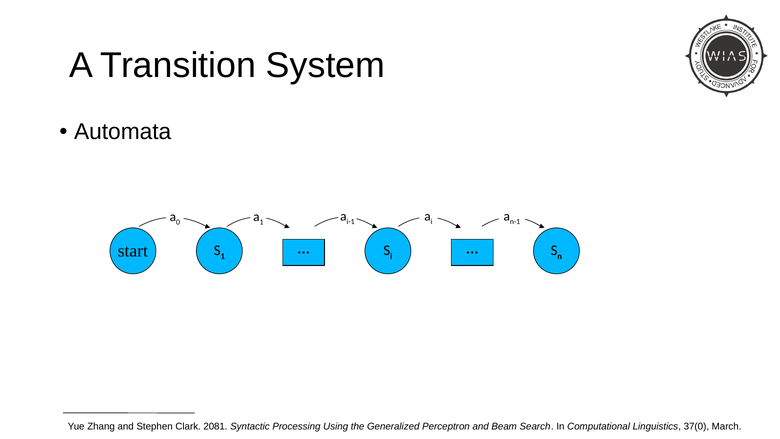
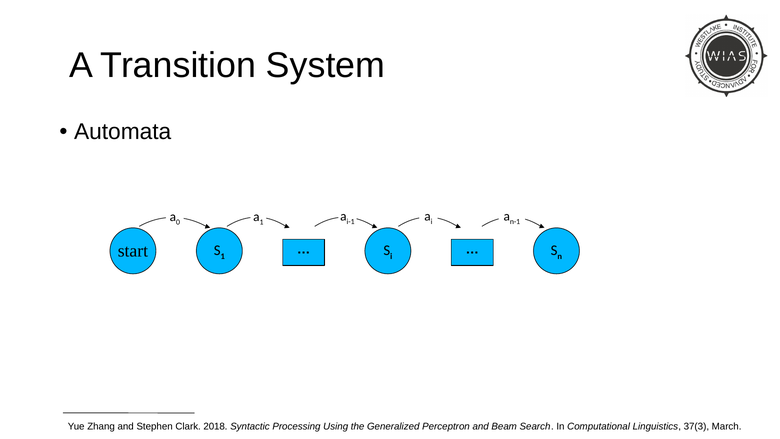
2081: 2081 -> 2018 (215, 426)
37(0: 37(0 -> 37(3 (696, 426)
